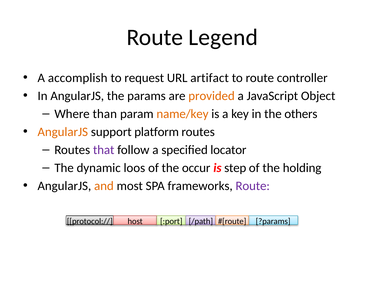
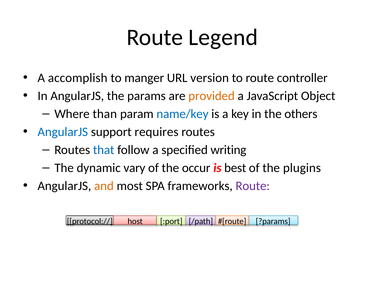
request: request -> manger (144, 78)
artifact: artifact -> version (210, 78)
name/key colour: orange -> blue (182, 114)
AngularJS colour: orange -> blue (63, 132)
platform: platform -> requires (157, 132)
that colour: purple -> blue (104, 150)
locator: locator -> writing (228, 150)
loos: loos -> vary (134, 168)
step: step -> best (235, 168)
holding: holding -> plugins (302, 168)
